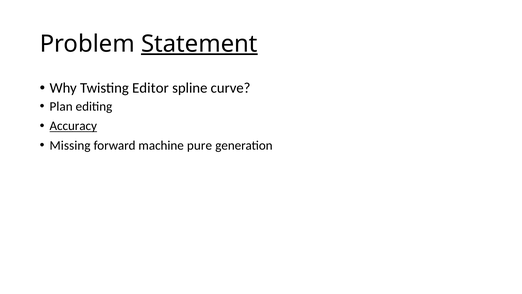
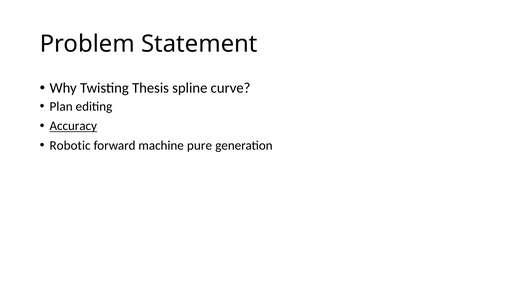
Statement underline: present -> none (199, 44)
Editor: Editor -> Thesis (151, 88)
Missing: Missing -> Robotic (70, 145)
